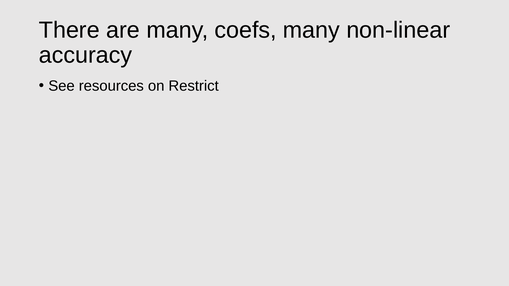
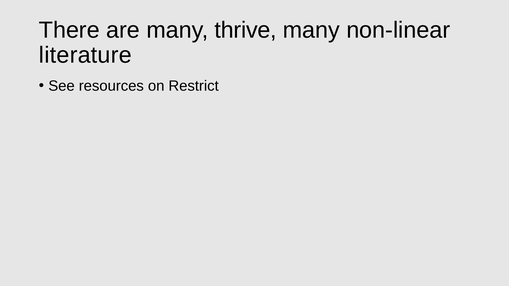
coefs: coefs -> thrive (246, 30)
accuracy: accuracy -> literature (85, 55)
